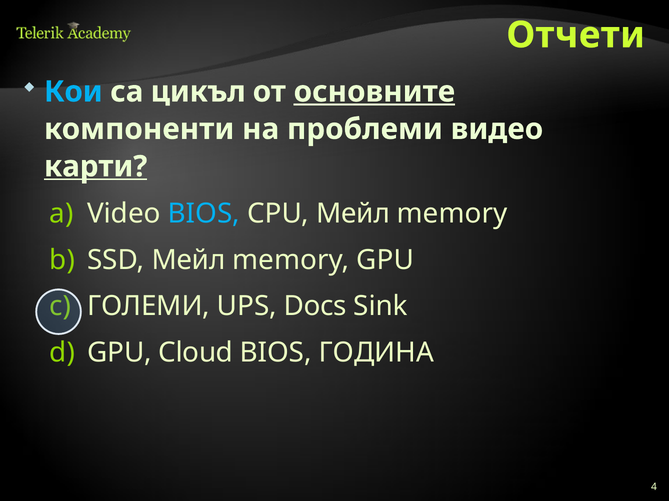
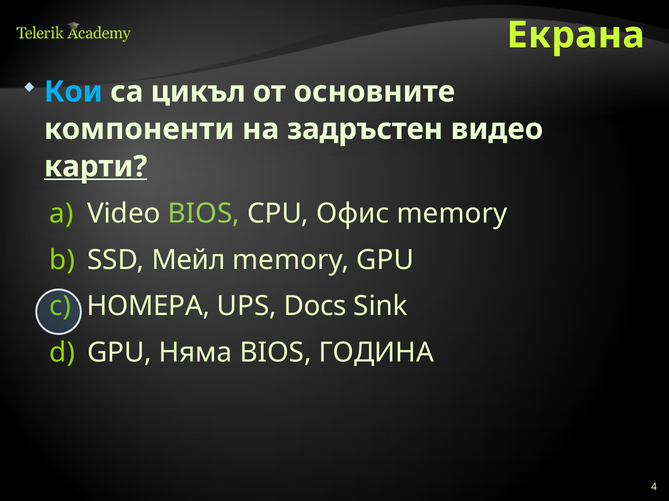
Отчети: Отчети -> Екрана (576, 35)
основните underline: present -> none (374, 92)
проблеми: проблеми -> задръстен (365, 129)
BIOS colour: light blue -> light green (204, 214)
CPU Мейл: Мейл -> Офис (353, 214)
ГОЛЕМИ: ГОЛЕМИ -> НОМЕРА (148, 307)
Cloud: Cloud -> Няма (196, 353)
